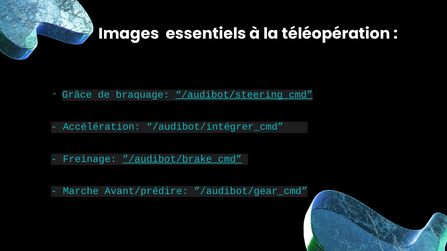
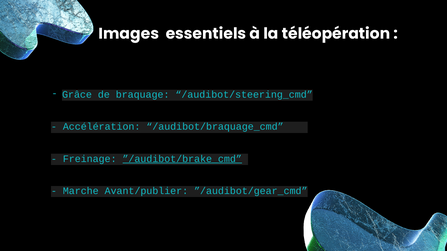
/audibot/steering_cmd underline: present -> none (244, 95)
/audibot/intégrer_cmd: /audibot/intégrer_cmd -> /audibot/braquage_cmd (215, 127)
Avant/prédire: Avant/prédire -> Avant/publier (146, 191)
